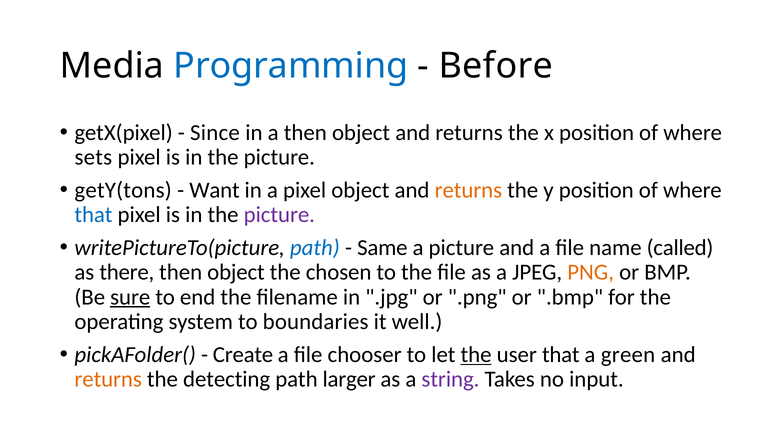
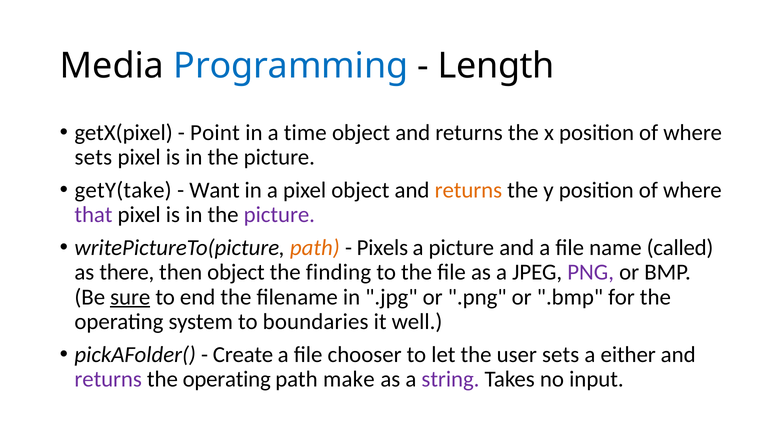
Before: Before -> Length (496, 66)
Since: Since -> Point (215, 133)
a then: then -> time (305, 133)
getY(tons: getY(tons -> getY(take (123, 190)
that colour: blue -> purple (93, 215)
path colour: blue -> orange (315, 248)
Same: Same -> Pixels (382, 248)
chosen: chosen -> finding (338, 272)
PNG colour: orange -> purple (591, 272)
the underline: present -> none (476, 355)
user that: that -> sets (561, 355)
green: green -> either (628, 355)
returns colour: orange -> purple (108, 379)
detecting: detecting -> operating (227, 379)
larger: larger -> make (349, 379)
